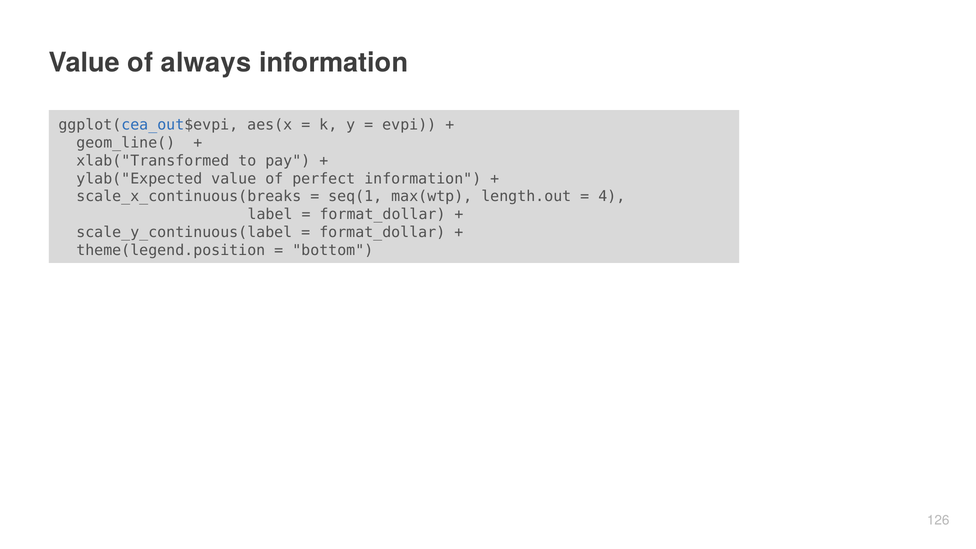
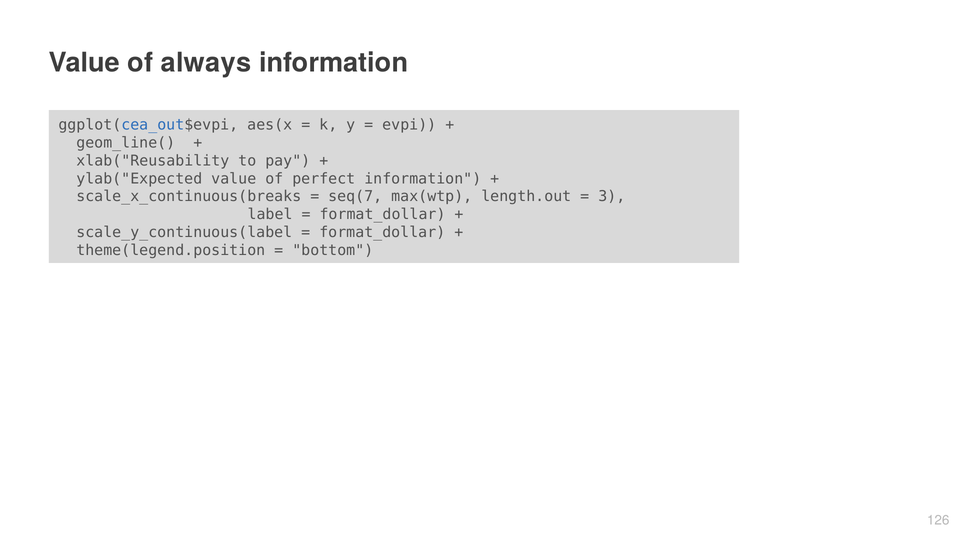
xlab("Transformed: xlab("Transformed -> xlab("Reusability (153, 161)
seq(1: seq(1 -> seq(7 (355, 197)
4: 4 -> 3 (612, 197)
